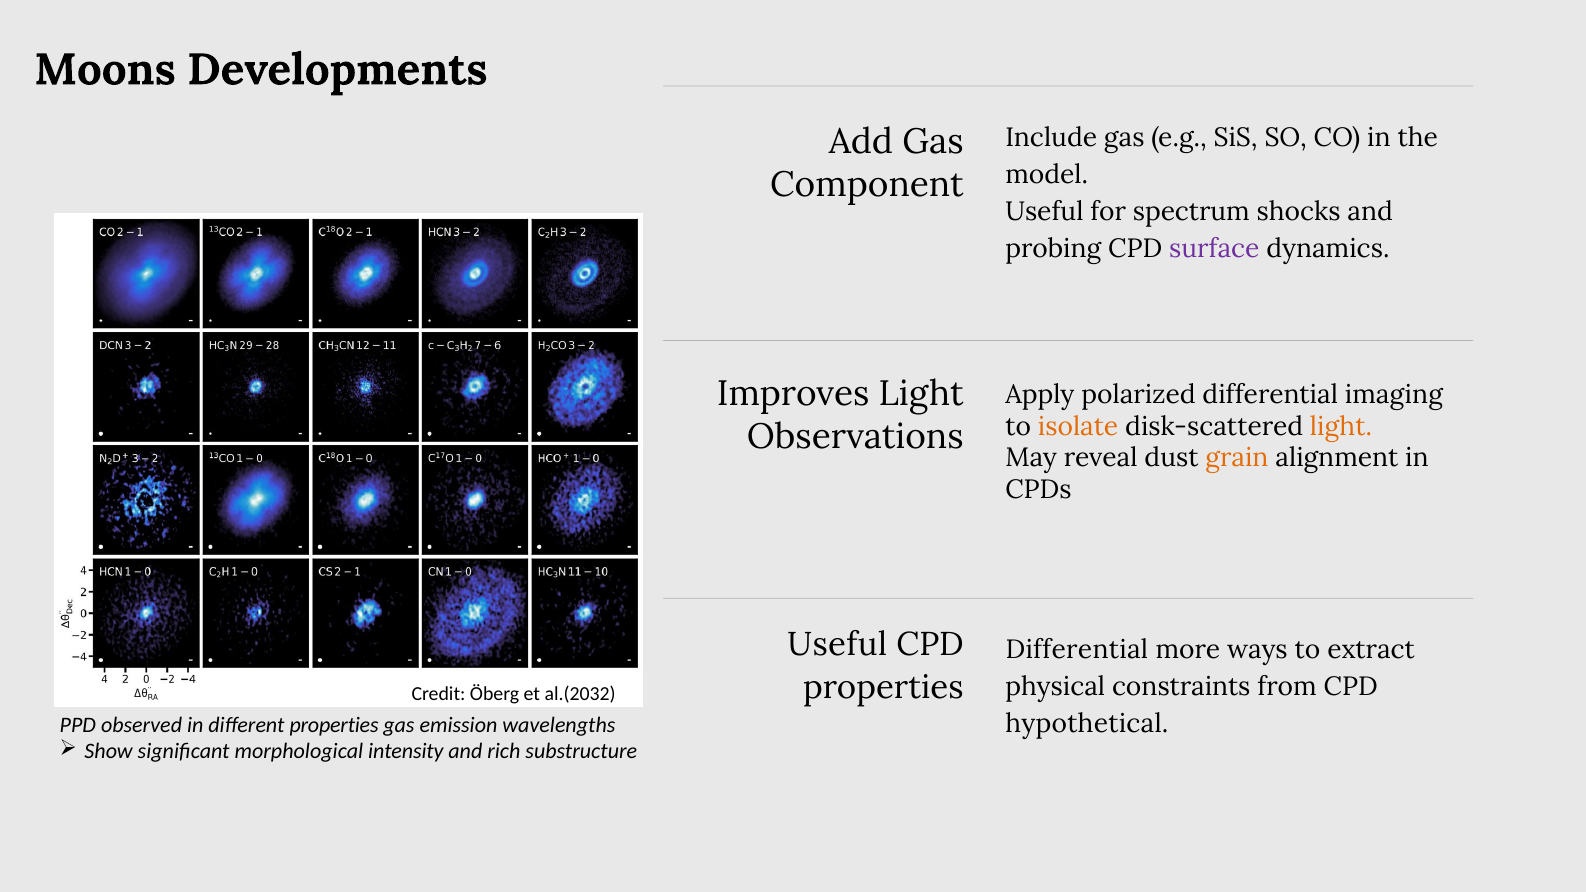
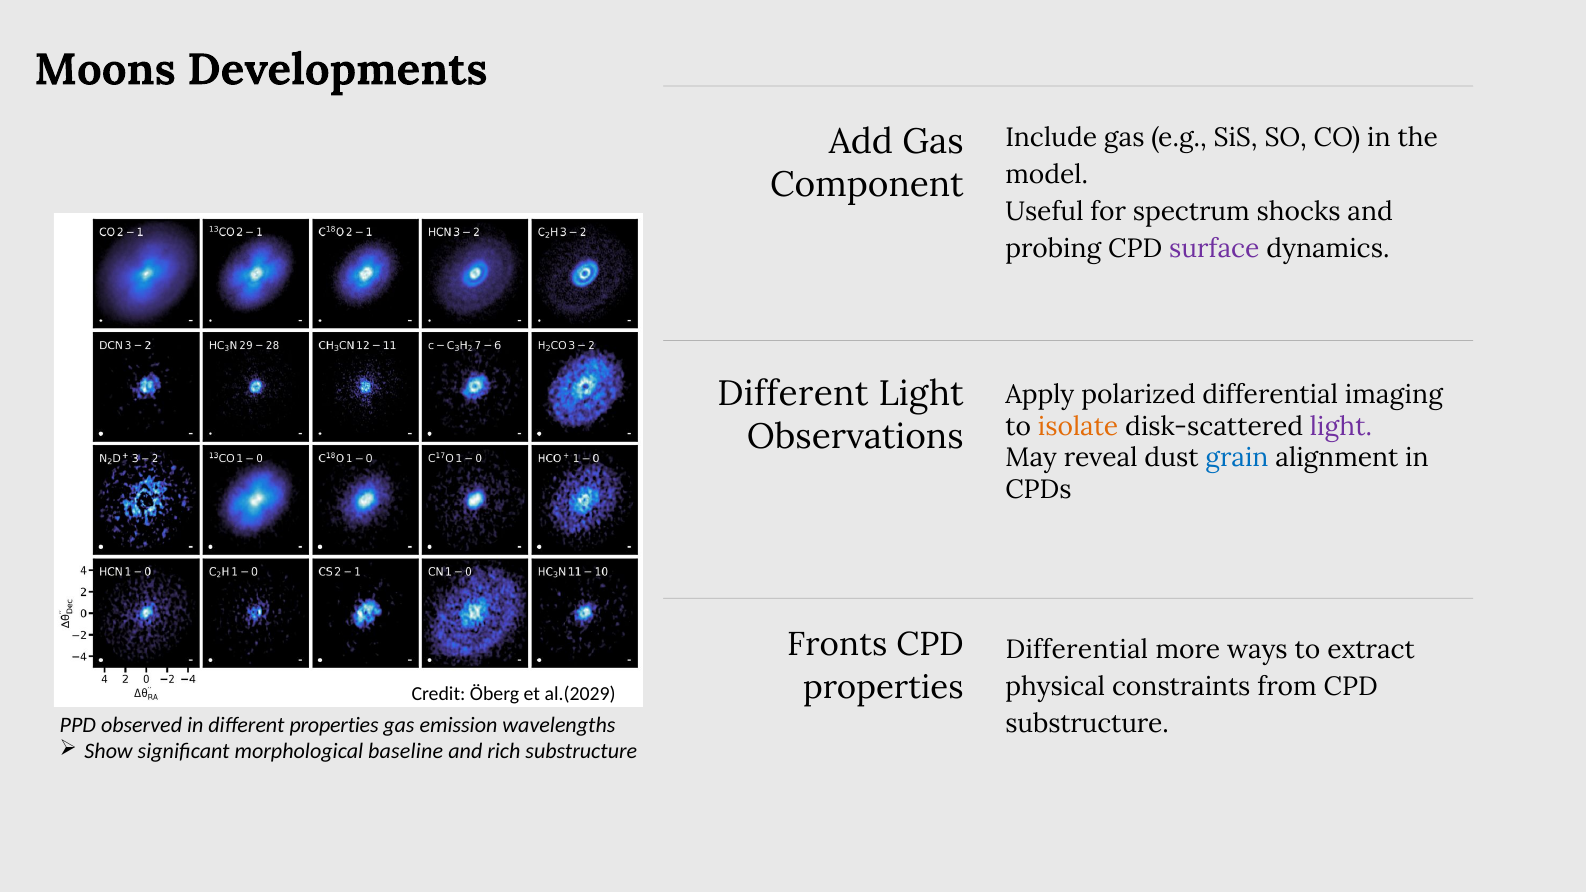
Improves: Improves -> Different (793, 394)
light colour: orange -> purple (1341, 426)
grain colour: orange -> blue (1237, 458)
Useful: Useful -> Fronts (837, 645)
al.(2032: al.(2032 -> al.(2029 (580, 694)
hypothetical: hypothetical -> substructure (1087, 724)
intensity: intensity -> baseline (406, 751)
